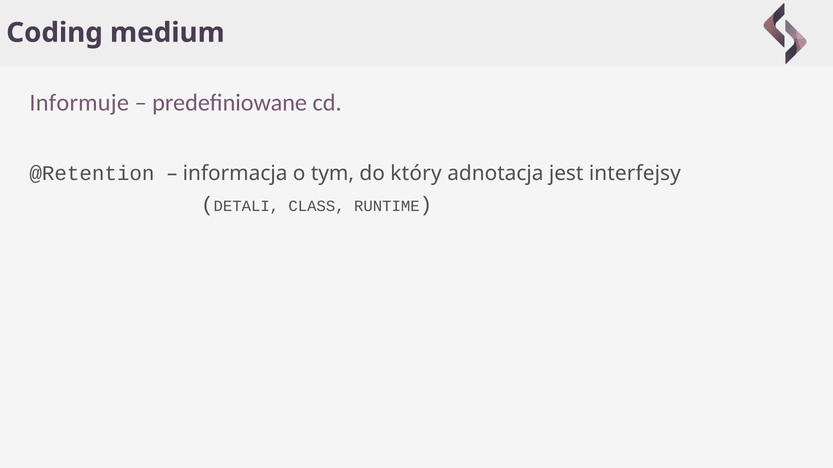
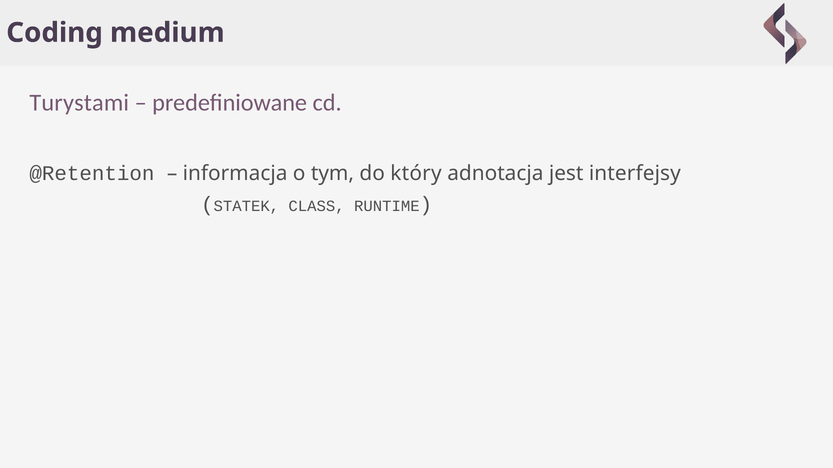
Informuje: Informuje -> Turystami (79, 103)
DETALI: DETALI -> STATEK (246, 206)
